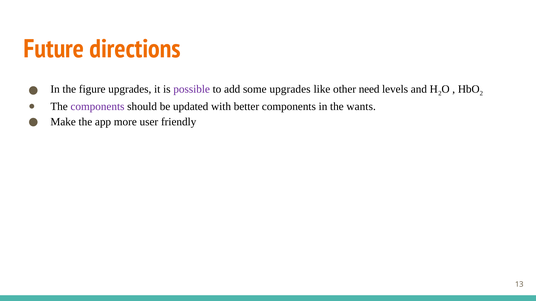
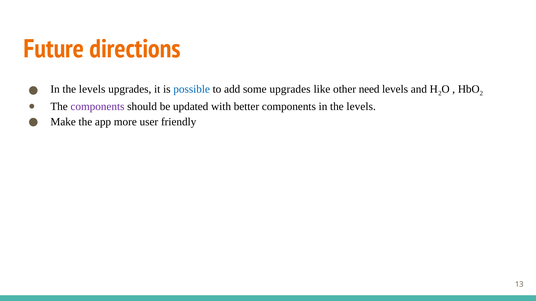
figure: figure -> levels (92, 89)
possible colour: purple -> blue (192, 89)
components in the wants: wants -> levels (361, 107)
